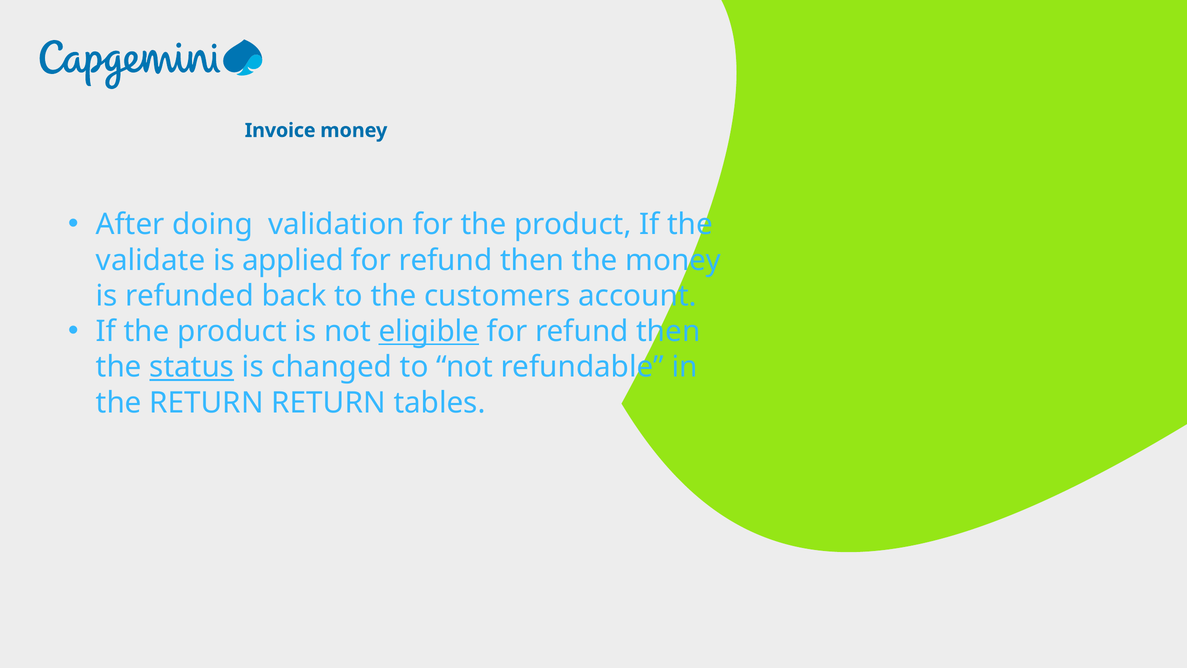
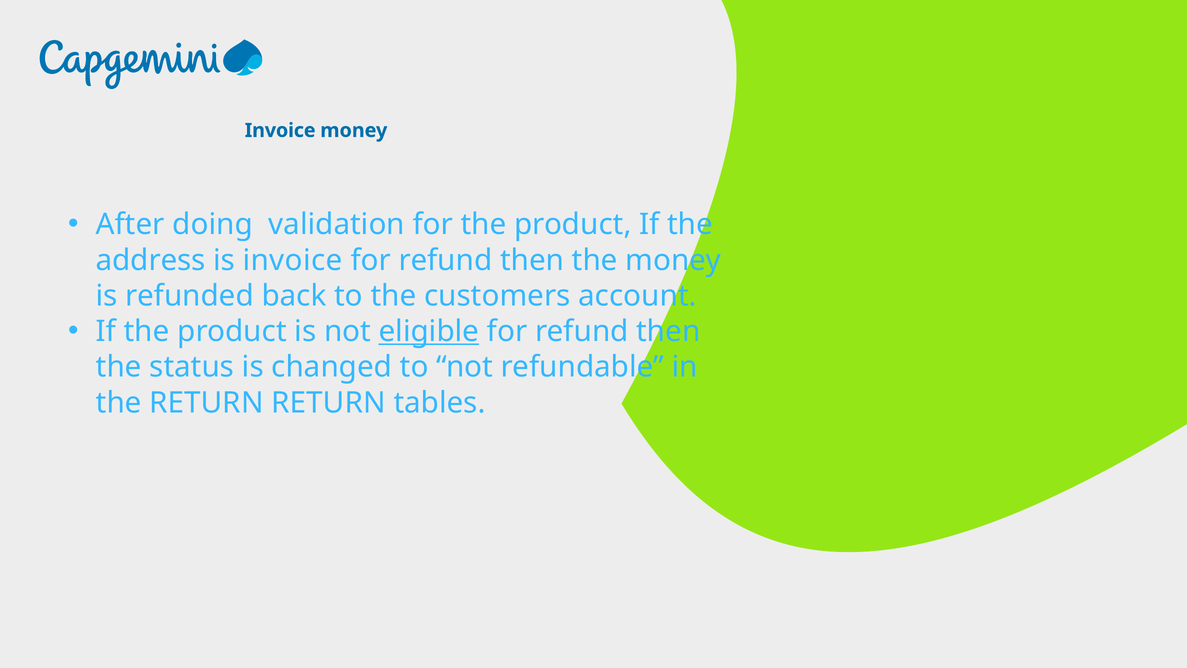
validate: validate -> address (151, 260)
is applied: applied -> invoice (293, 260)
status underline: present -> none (192, 367)
